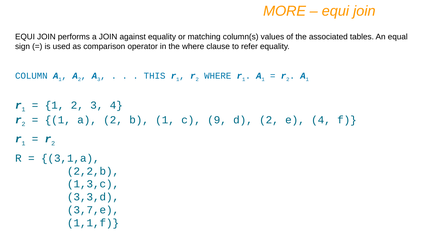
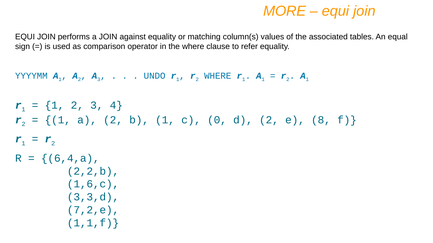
COLUMN: COLUMN -> YYYYMM (31, 76)
THIS: THIS -> UNDO (155, 76)
9: 9 -> 0 (217, 120)
e 4: 4 -> 8 (321, 120)
3,1,a: 3,1,a -> 6,4,a (70, 159)
1,3,c: 1,3,c -> 1,6,c (93, 184)
3,7,e: 3,7,e -> 7,2,e (93, 210)
